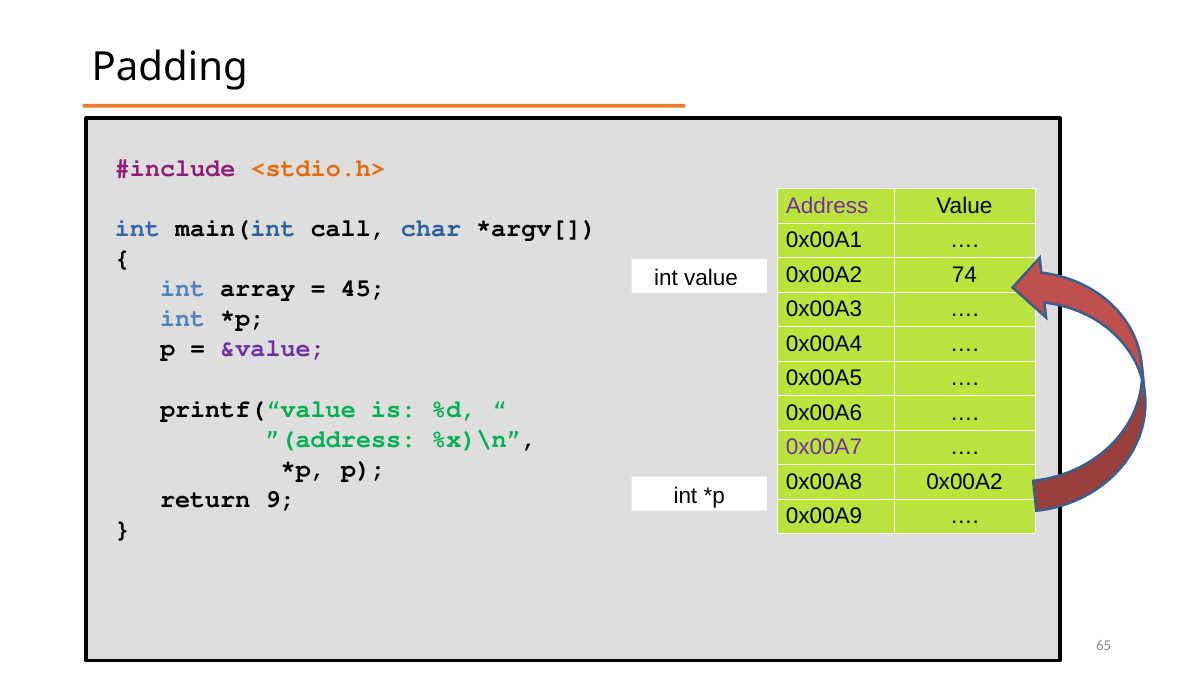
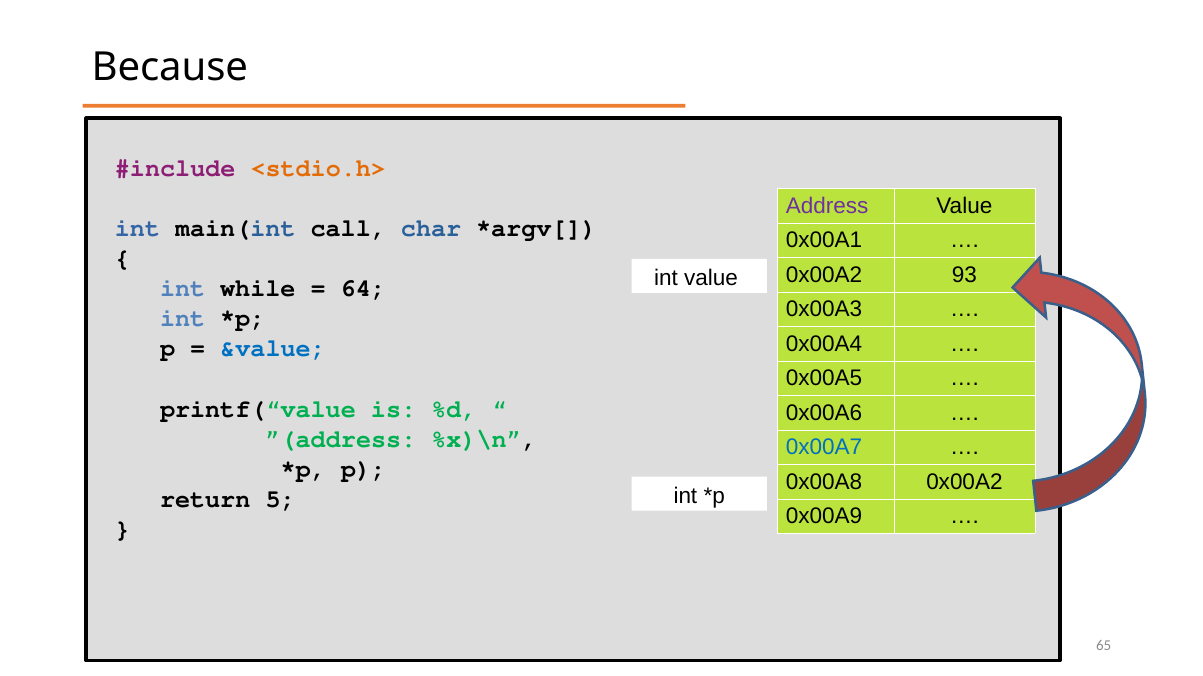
Padding: Padding -> Because (170, 67)
74: 74 -> 93 (964, 275)
array: array -> while (258, 289)
45: 45 -> 64 (363, 289)
&value colour: purple -> blue (273, 349)
0x00A7 colour: purple -> blue (824, 448)
9: 9 -> 5 (281, 499)
